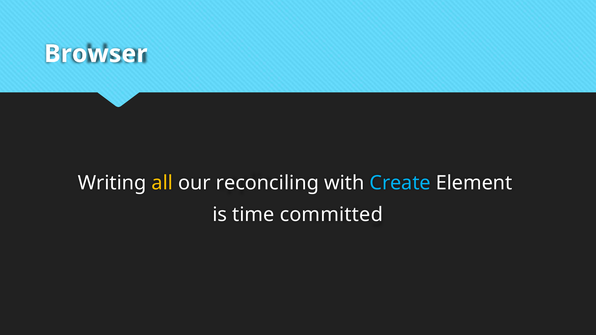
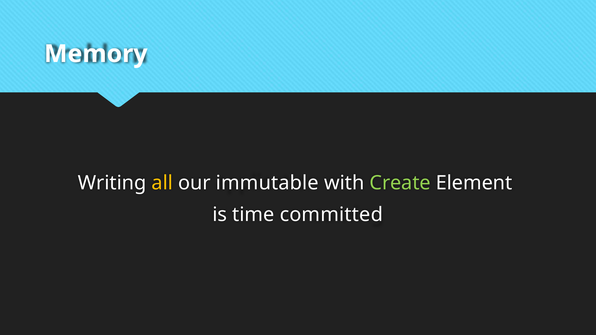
Browser: Browser -> Memory (96, 54)
reconciling: reconciling -> immutable (267, 183)
Create colour: light blue -> light green (400, 183)
